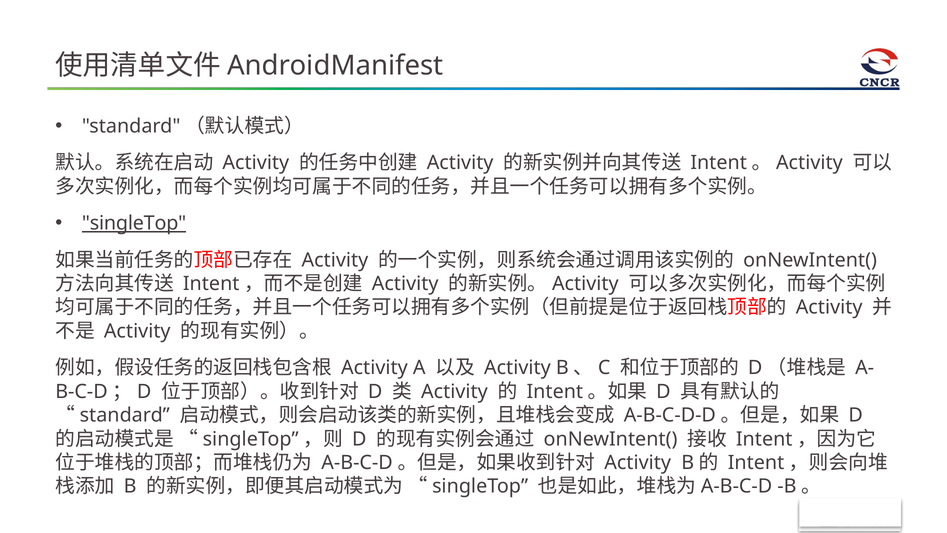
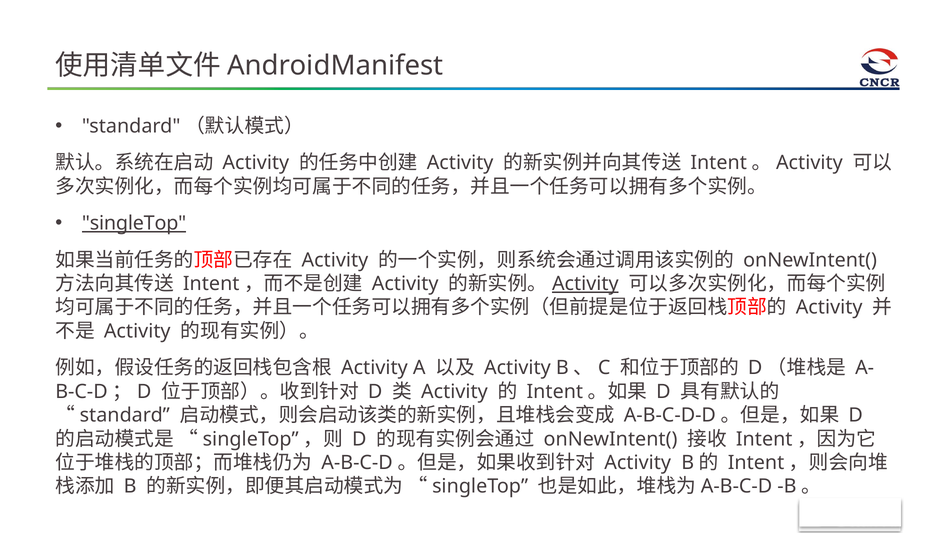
Activity underline: none -> present (585, 284)
